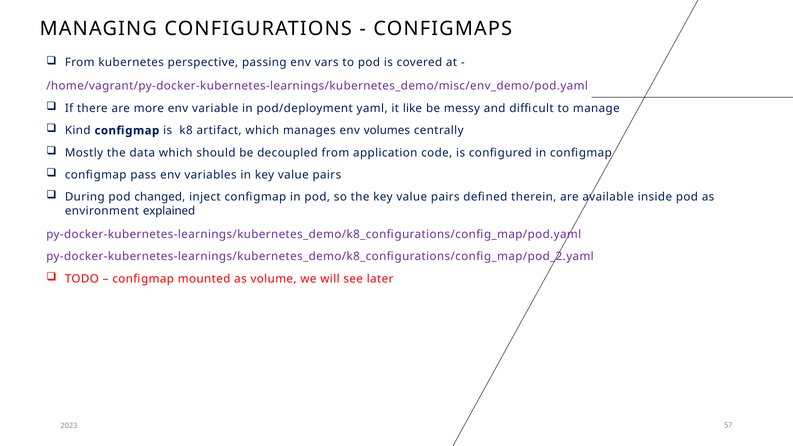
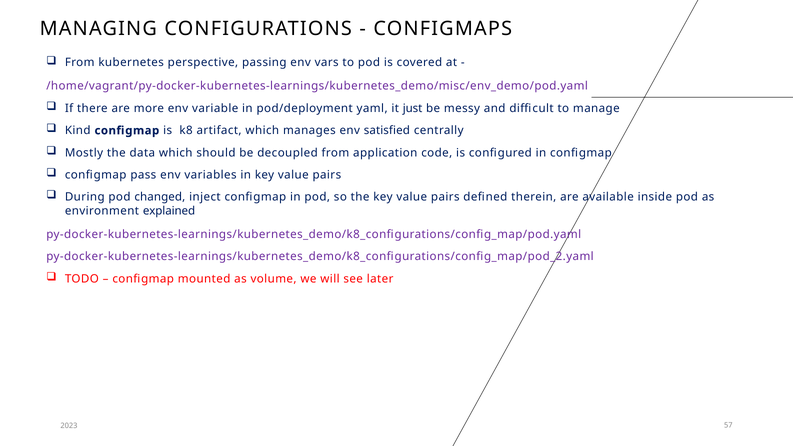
like: like -> just (413, 108)
volumes: volumes -> satisfied (387, 131)
